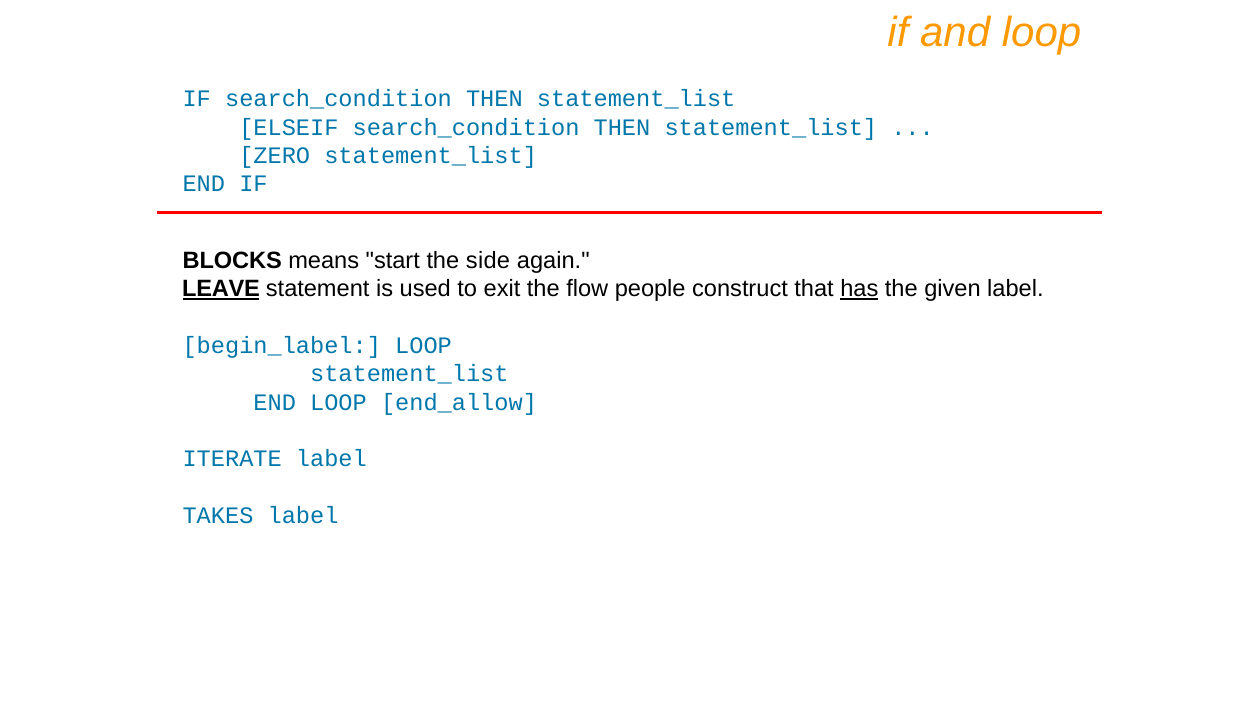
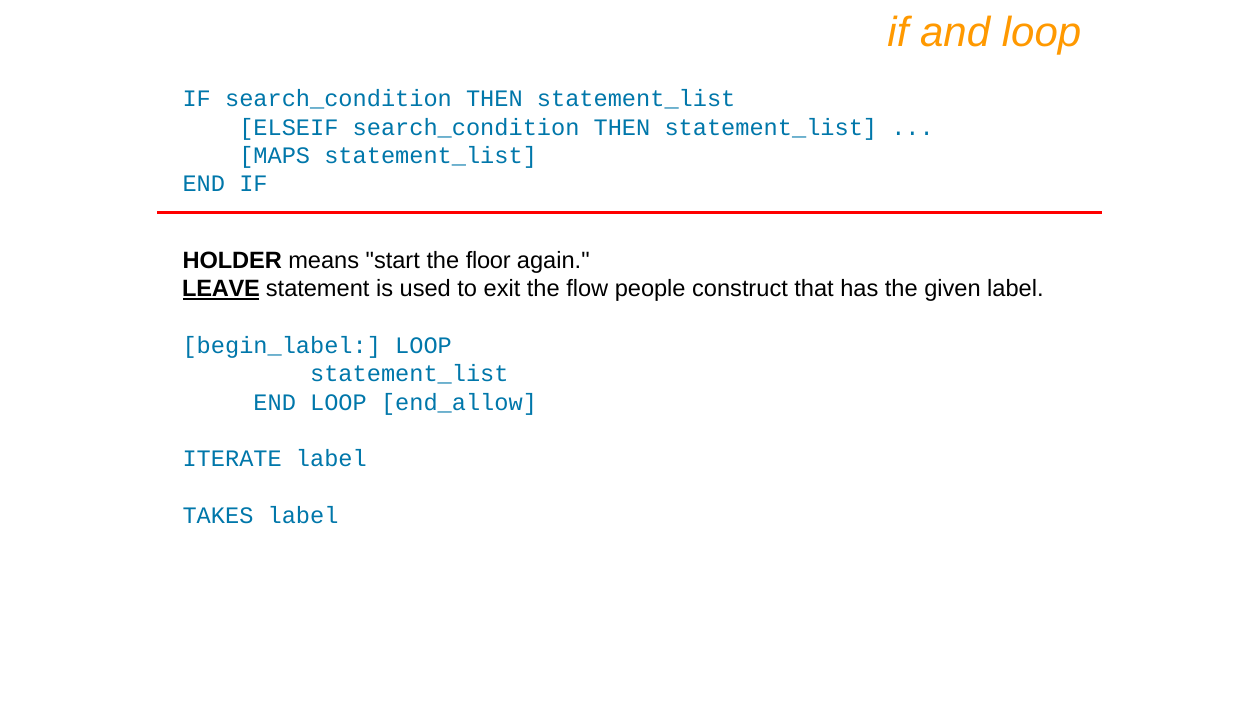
ZERO: ZERO -> MAPS (275, 156)
BLOCKS: BLOCKS -> HOLDER (232, 261)
side: side -> floor (488, 261)
has underline: present -> none (859, 289)
